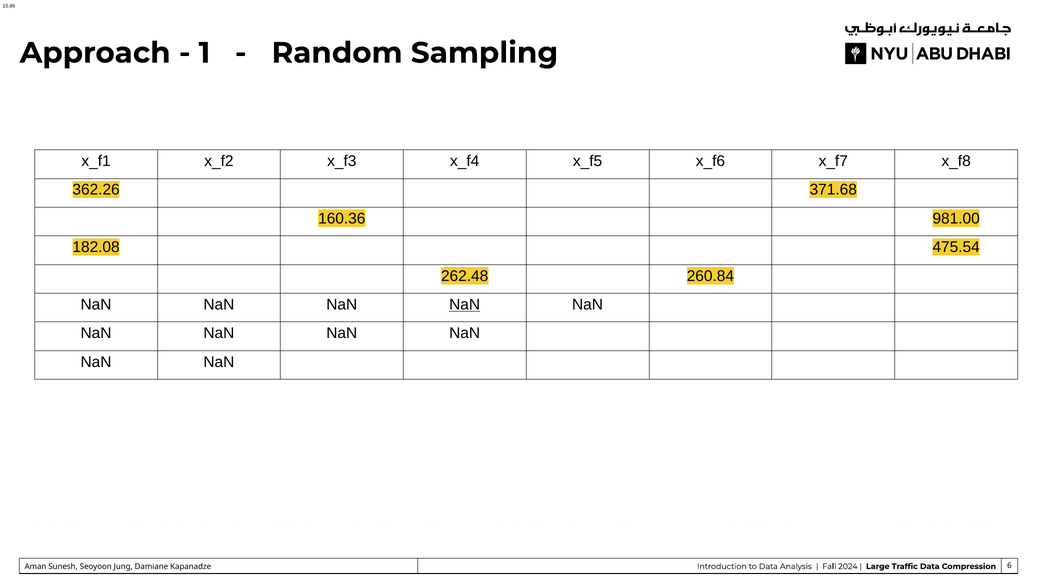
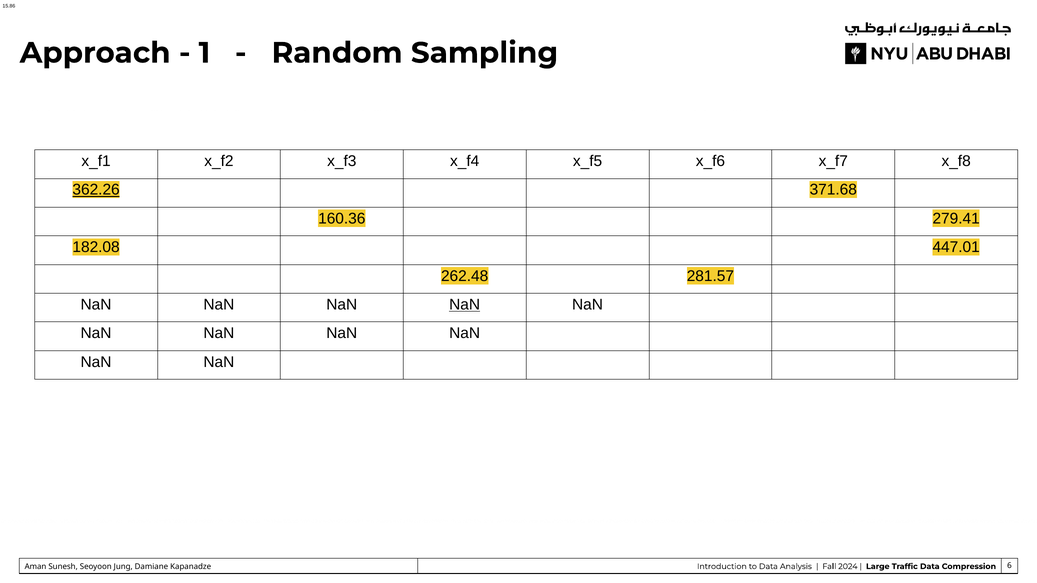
362.26 underline: none -> present (96, 190)
981.00: 981.00 -> 279.41 (956, 219)
475.54: 475.54 -> 447.01 (956, 247)
260.84: 260.84 -> 281.57 (710, 276)
